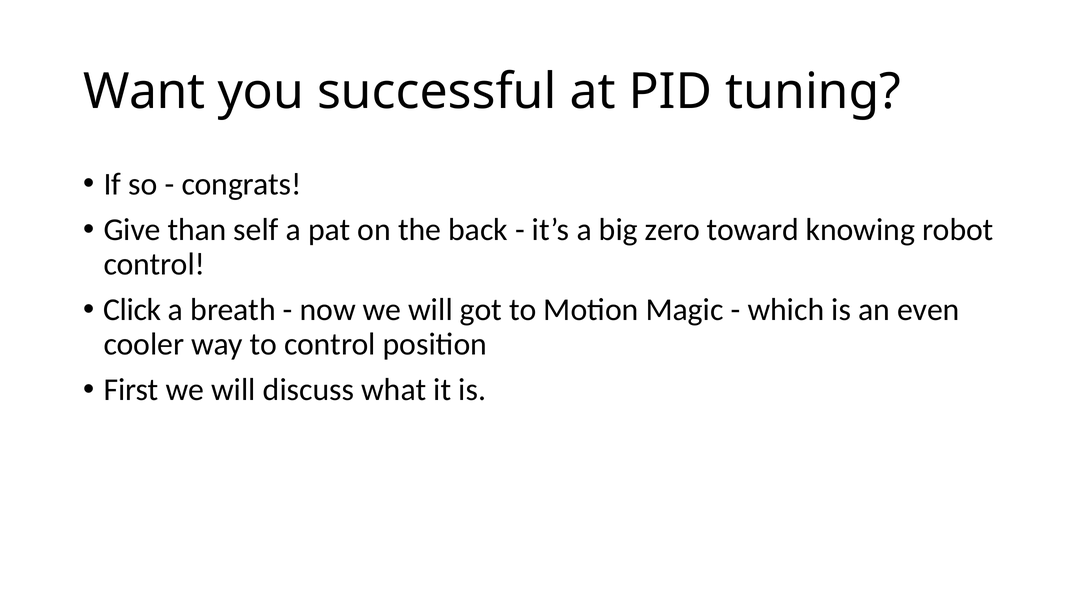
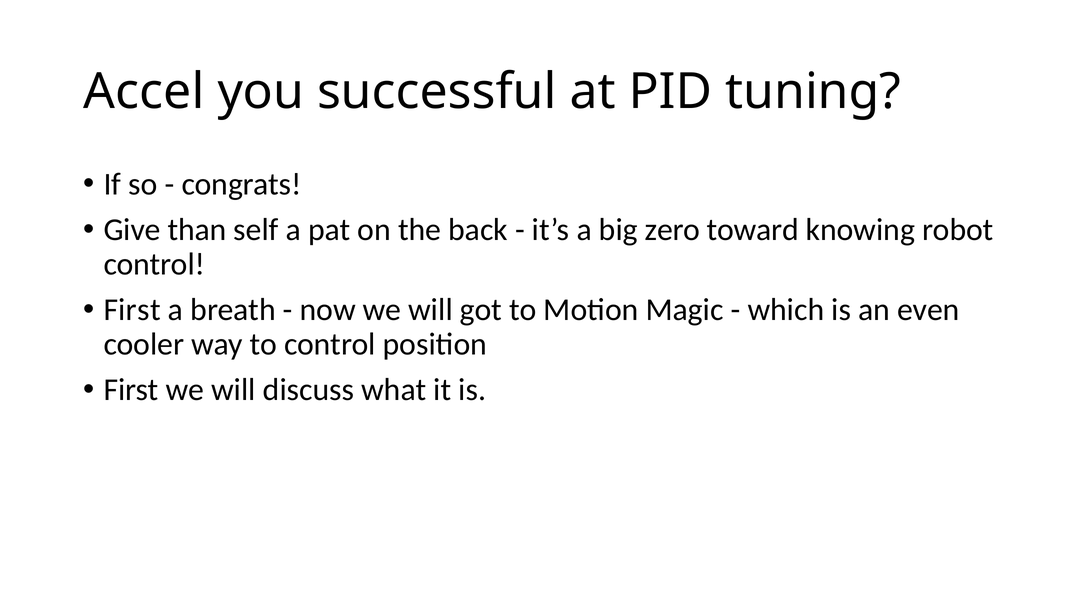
Want: Want -> Accel (144, 92)
Click: Click -> First (132, 310)
